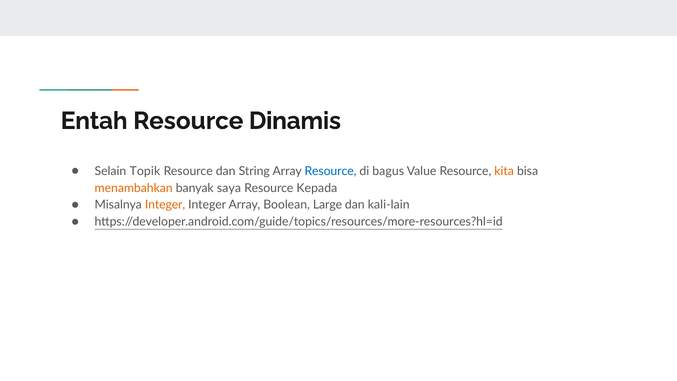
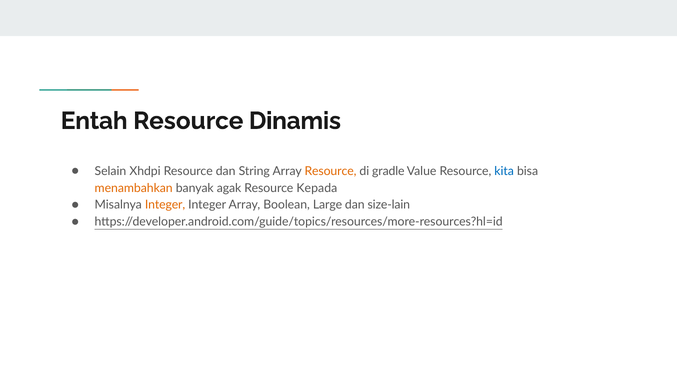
Topik: Topik -> Xhdpi (145, 171)
Resource colour: blue -> orange (330, 171)
bagus: bagus -> gradle (388, 171)
kita colour: orange -> blue (504, 171)
saya: saya -> agak (229, 188)
kali-lain: kali-lain -> size-lain (389, 205)
